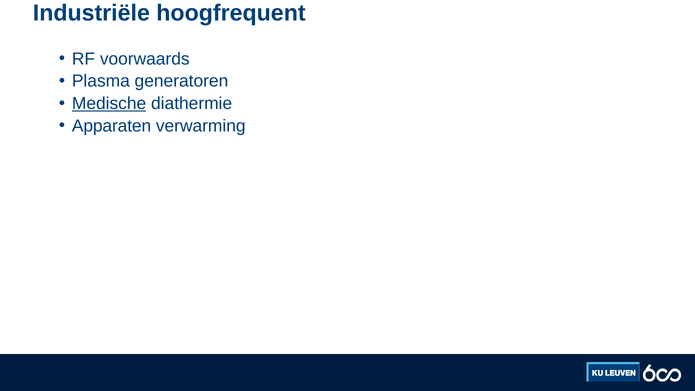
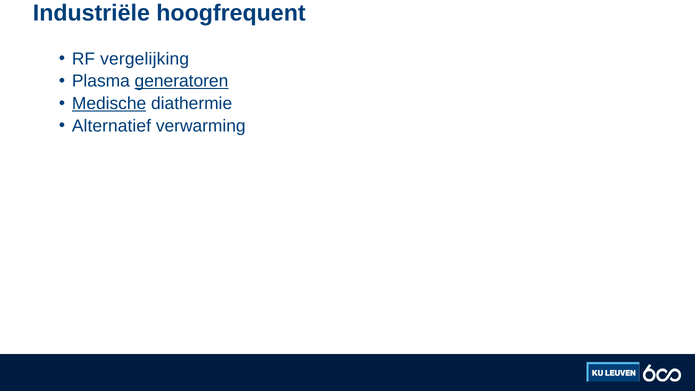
voorwaards: voorwaards -> vergelijking (145, 59)
generatoren underline: none -> present (181, 81)
Apparaten: Apparaten -> Alternatief (111, 126)
